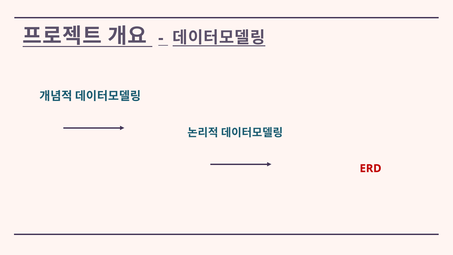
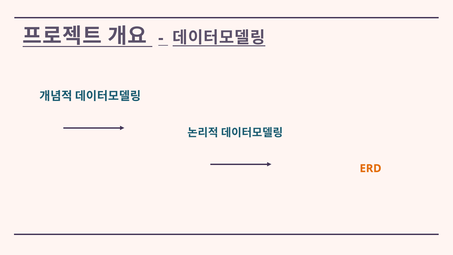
ERD colour: red -> orange (371, 168)
